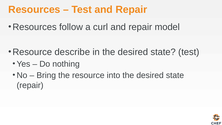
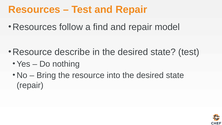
curl: curl -> find (101, 27)
